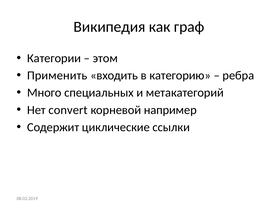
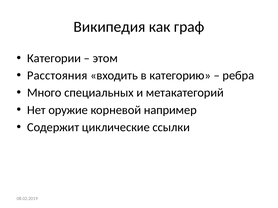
Применить: Применить -> Расстояния (57, 76)
convert: convert -> оружие (68, 110)
